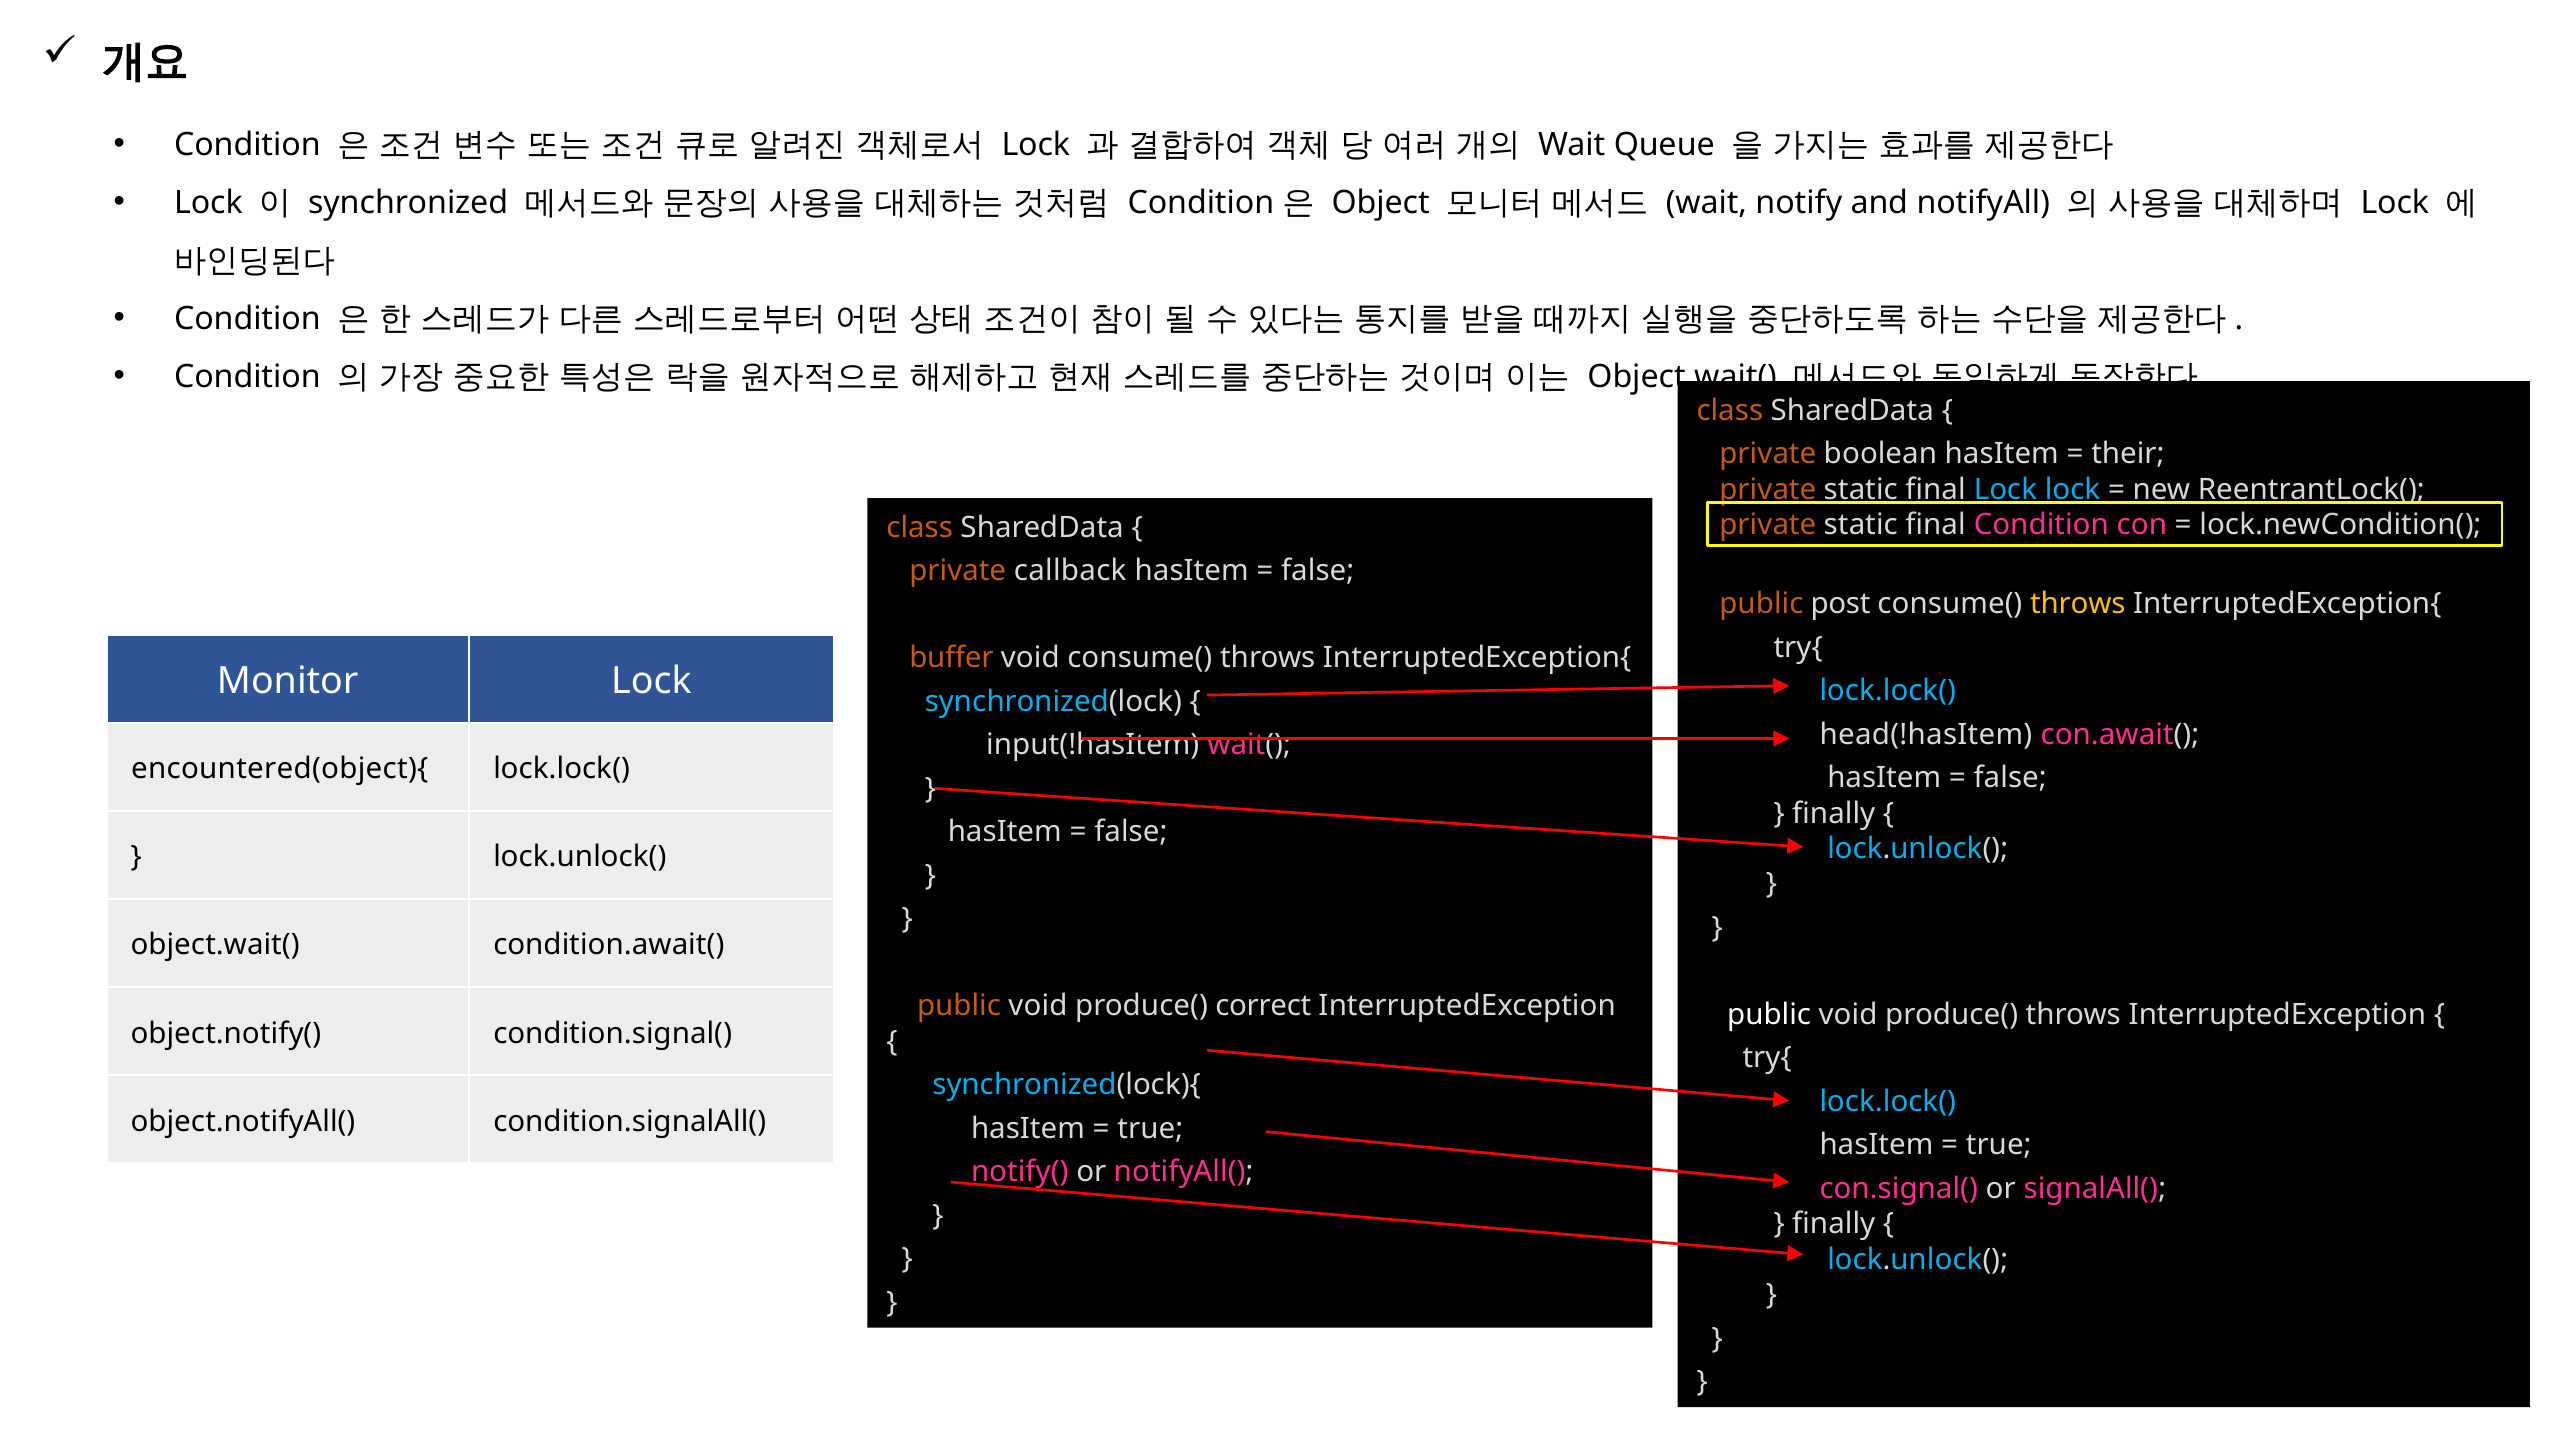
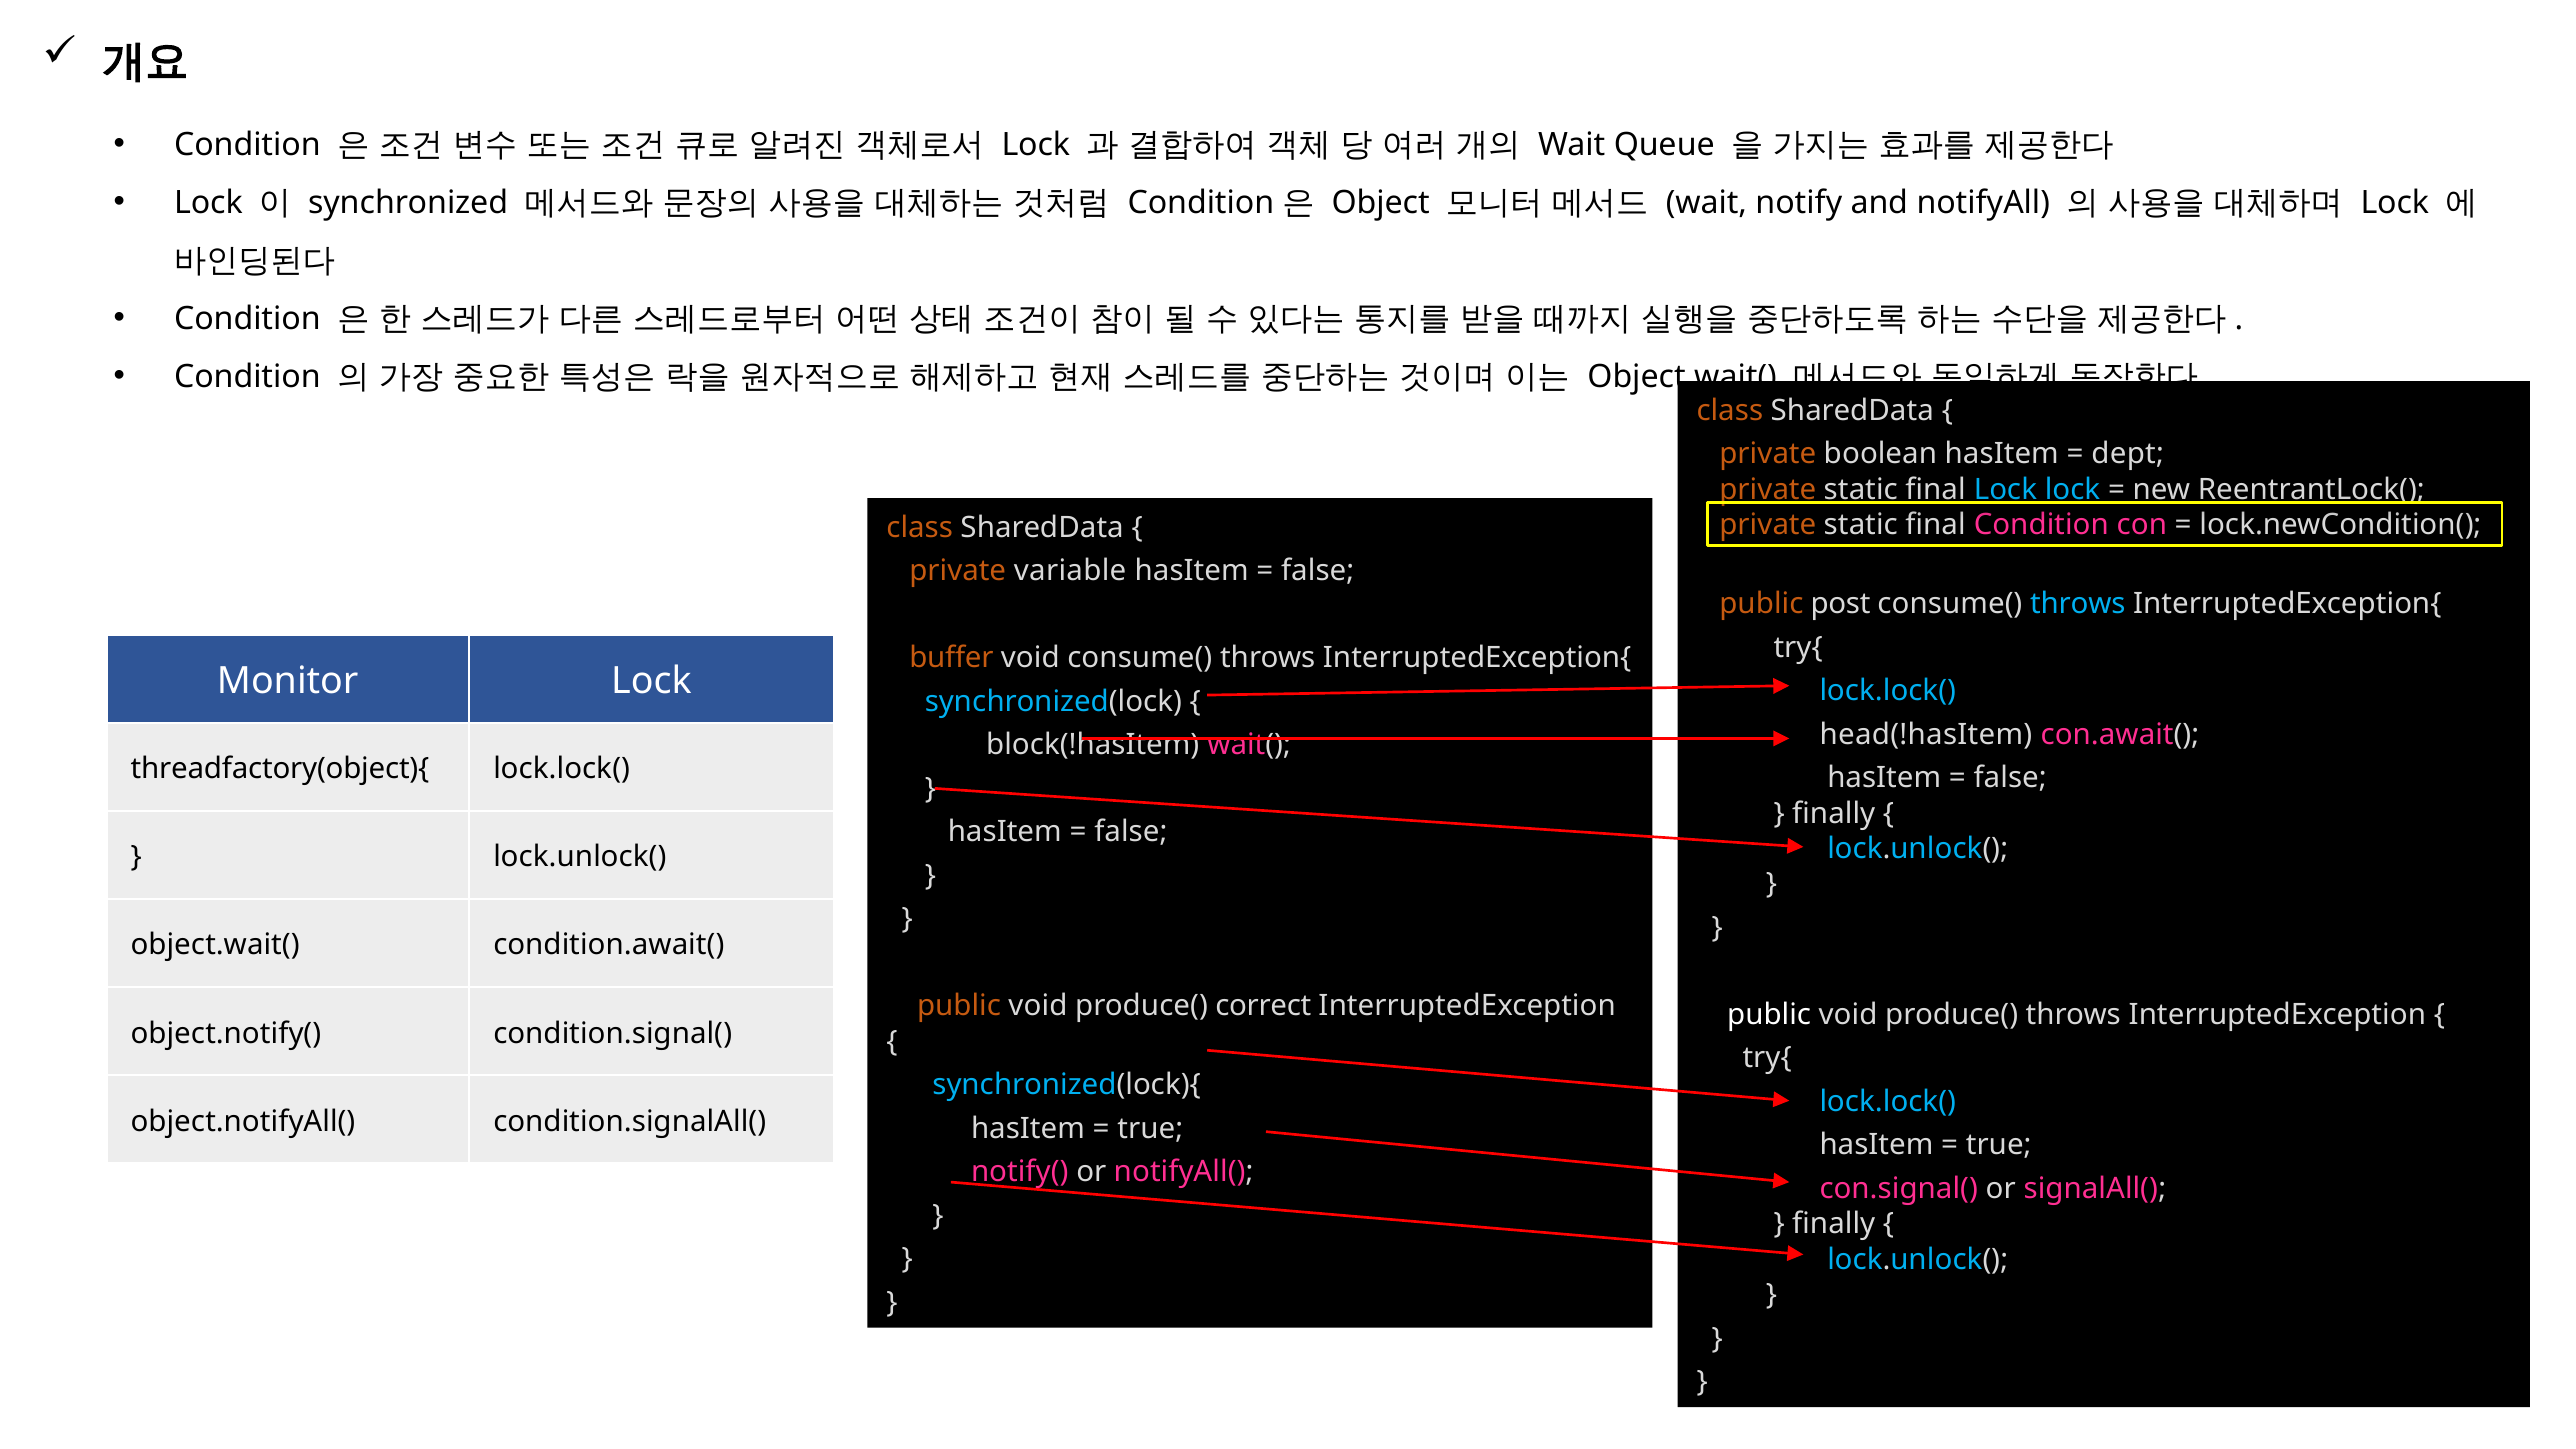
their: their -> dept (2128, 454)
callback: callback -> variable (1070, 571)
throws colour: yellow -> light blue (2078, 604)
input(!hasItem: input(!hasItem -> block(!hasItem (1093, 745)
encountered(object){: encountered(object){ -> threadfactory(object){ (280, 769)
